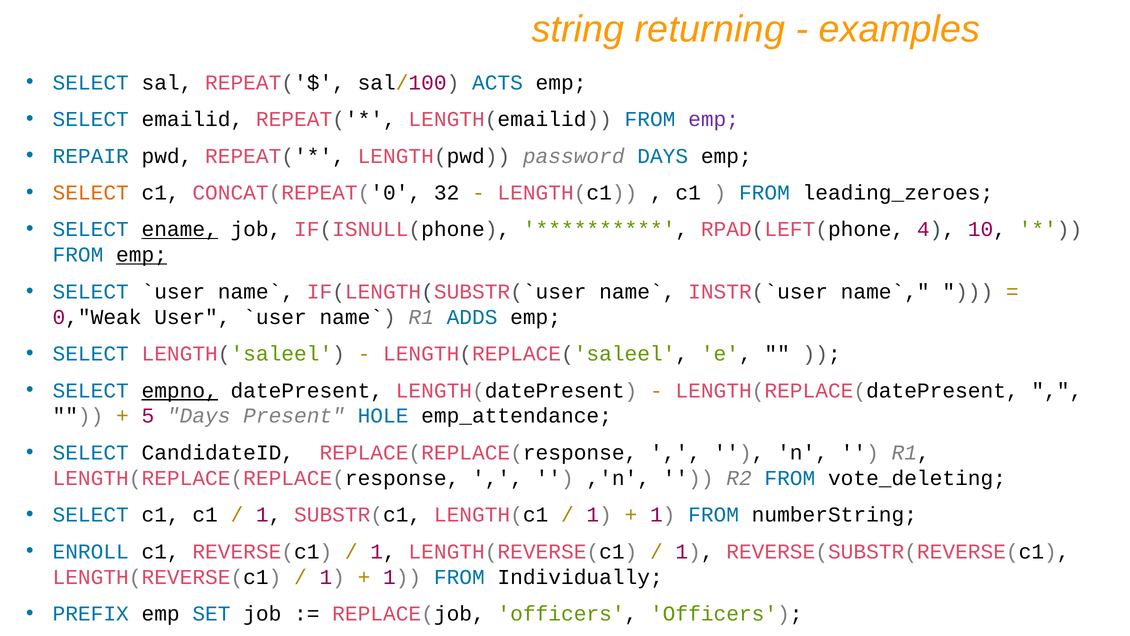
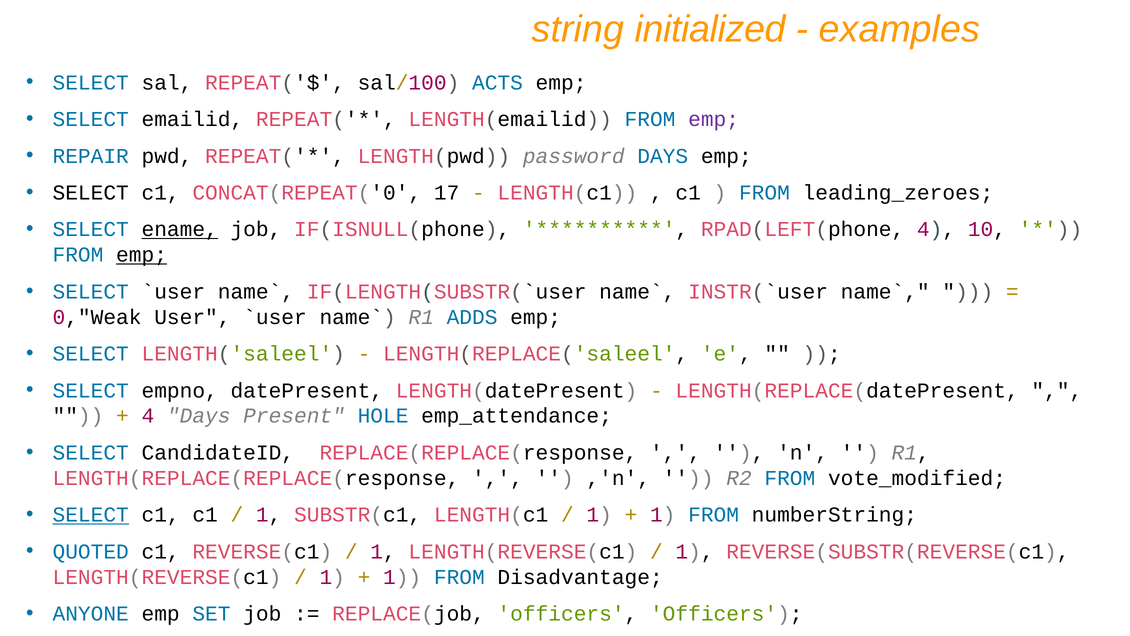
returning: returning -> initialized (710, 29)
SELECT colour: orange -> black (91, 193)
32: 32 -> 17 (447, 193)
empno underline: present -> none (180, 390)
5: 5 -> 4 (148, 416)
vote_deleting: vote_deleting -> vote_modified (917, 478)
SELECT underline: none -> present (91, 515)
ENROLL: ENROLL -> QUOTED (91, 551)
Individually: Individually -> Disadvantage (580, 577)
PREFIX: PREFIX -> ANYONE (91, 613)
